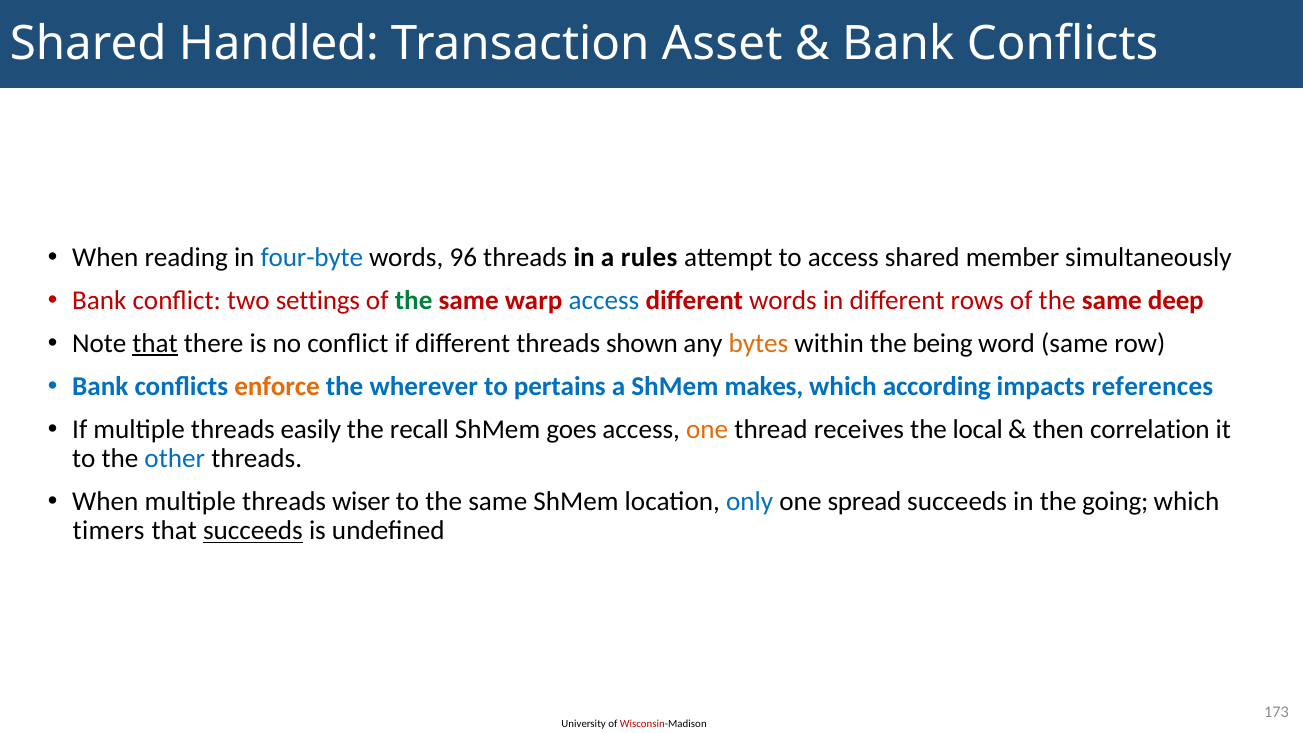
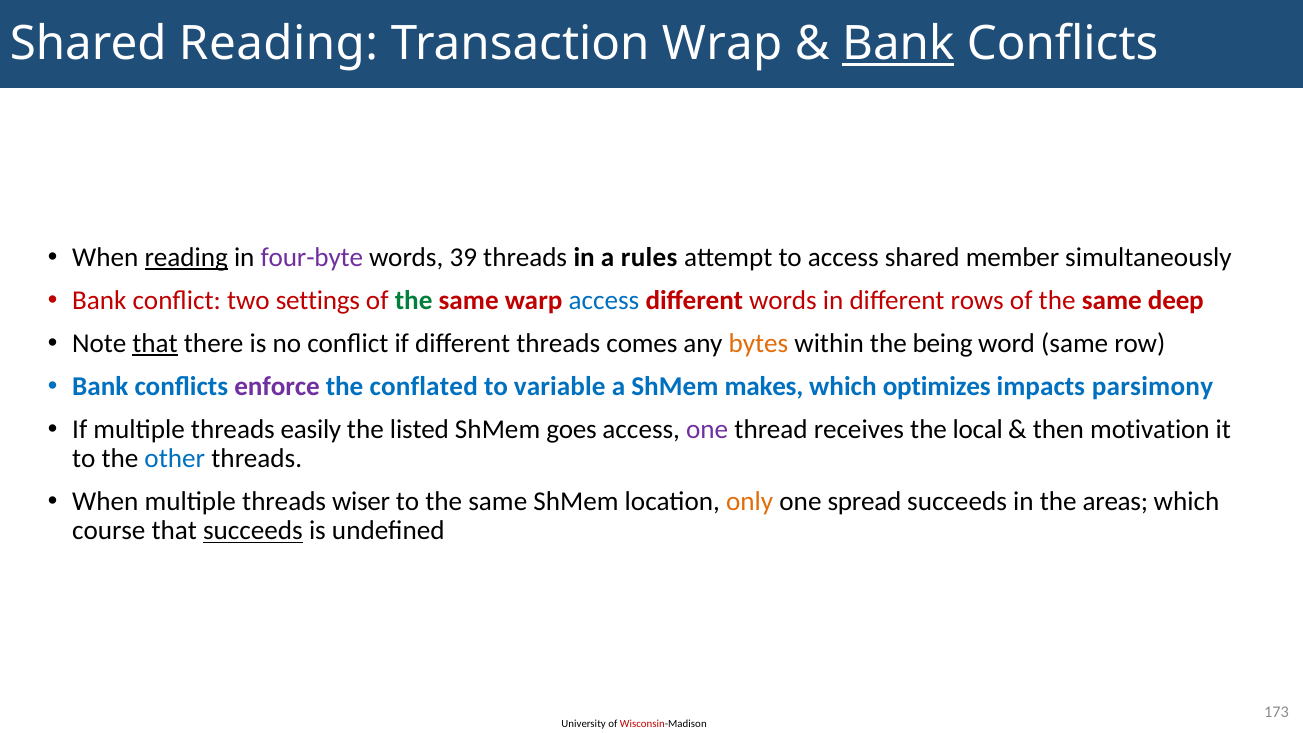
Shared Handled: Handled -> Reading (279, 44)
Asset: Asset -> Wrap (722, 44)
Bank underline: none -> present (898, 44)
reading underline: none -> present (186, 257)
four-byte colour: blue -> purple (312, 257)
96: 96 -> 39 (463, 257)
shown: shown -> comes (642, 343)
enforce colour: orange -> purple (277, 386)
wherever: wherever -> conflated (424, 386)
pertains: pertains -> variable (560, 386)
according: according -> optimizes (937, 386)
references: references -> parsimony (1152, 386)
recall: recall -> listed (419, 429)
one colour: orange -> purple (707, 429)
correlation: correlation -> motivation (1150, 429)
only colour: blue -> orange (750, 502)
going: going -> areas (1115, 502)
timers: timers -> course (109, 531)
